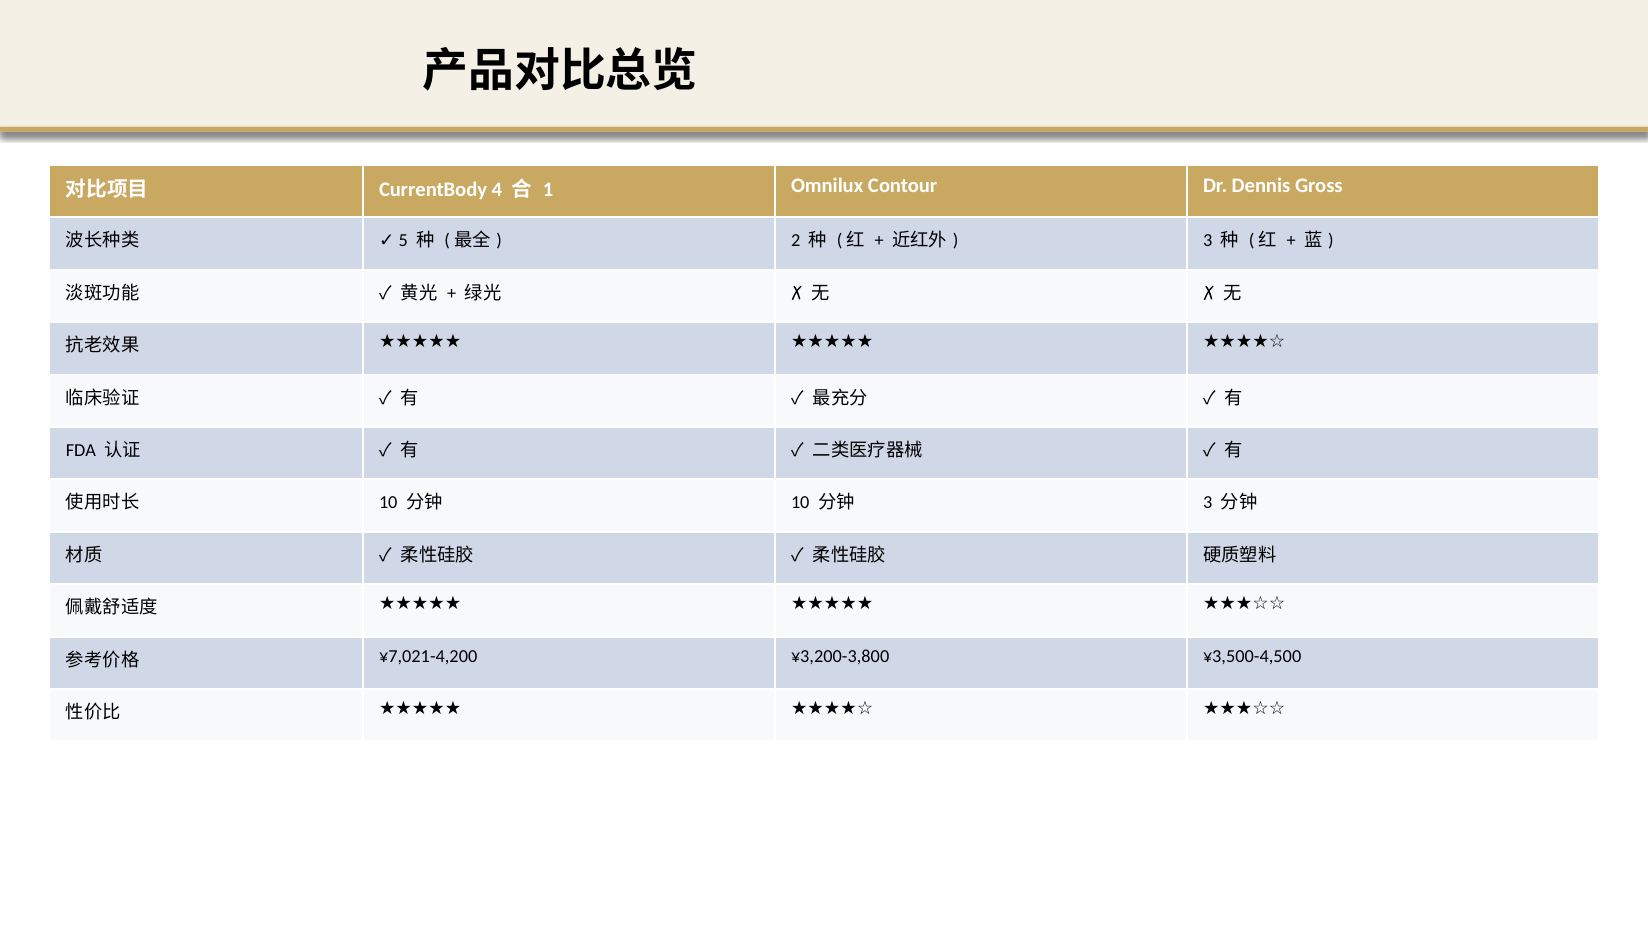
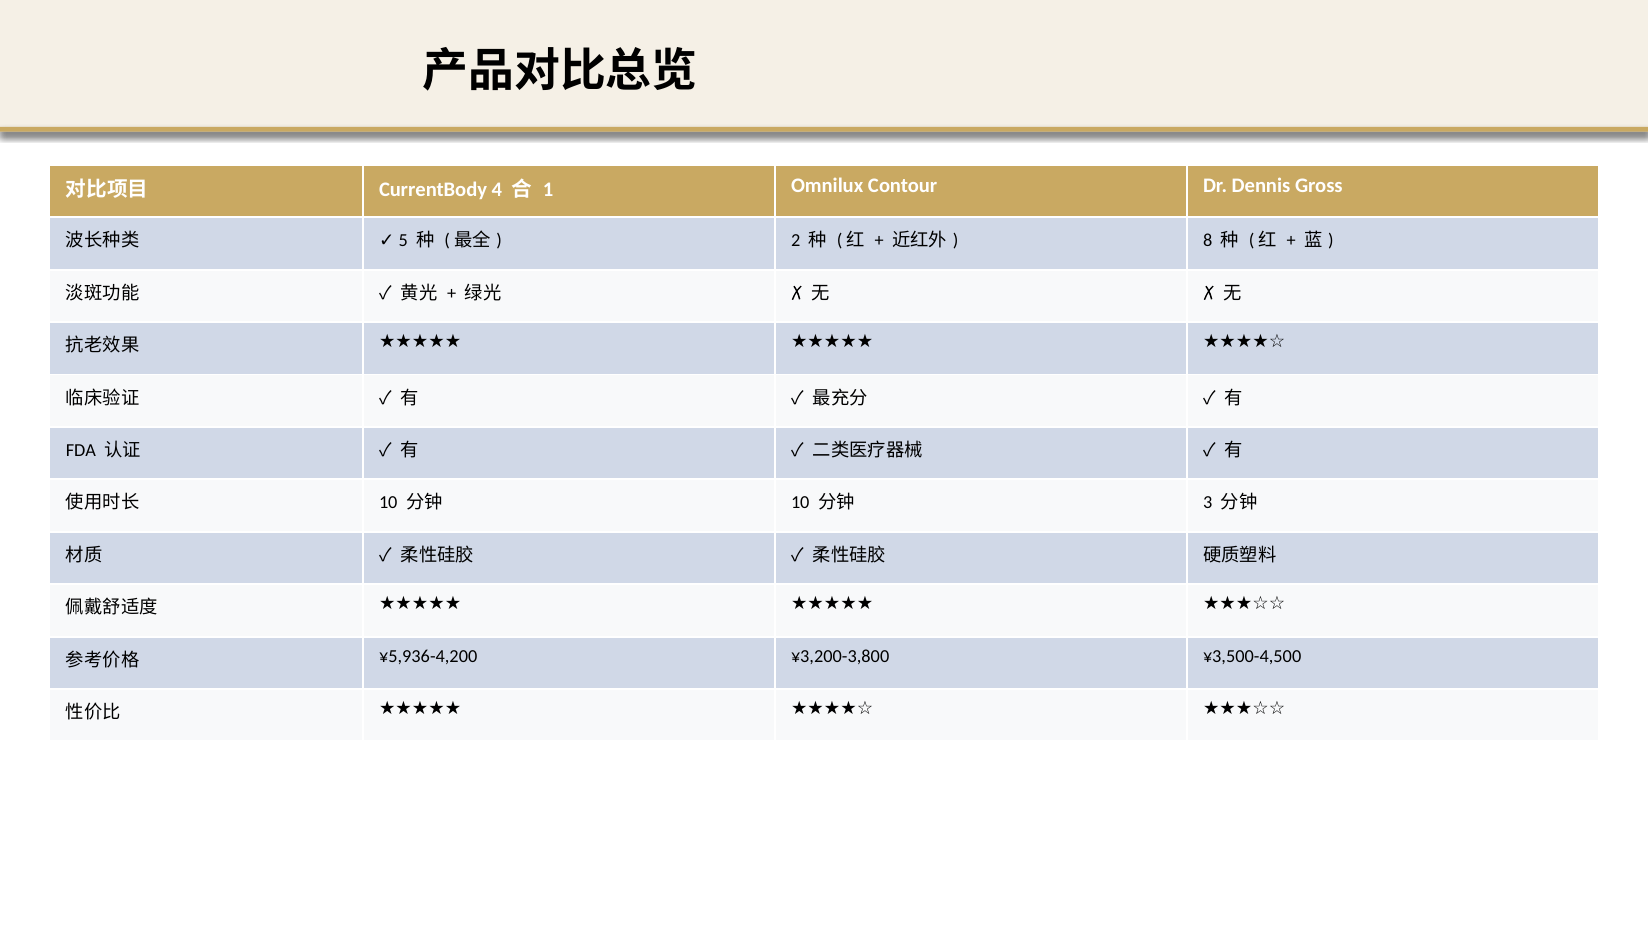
3: 3 -> 8 (1208, 241)
¥7,021-4,200: ¥7,021-4,200 -> ¥5,936-4,200 (428, 656)
